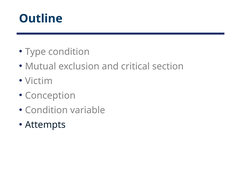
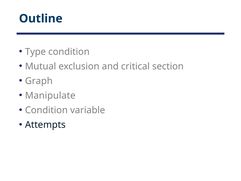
Victim: Victim -> Graph (39, 81)
Conception: Conception -> Manipulate (50, 95)
